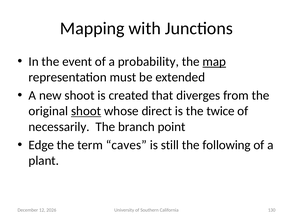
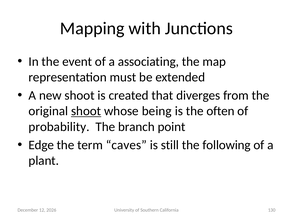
probability: probability -> associating (148, 61)
map underline: present -> none (214, 61)
direct: direct -> being (157, 111)
twice: twice -> often (221, 111)
necessarily: necessarily -> probability (59, 127)
